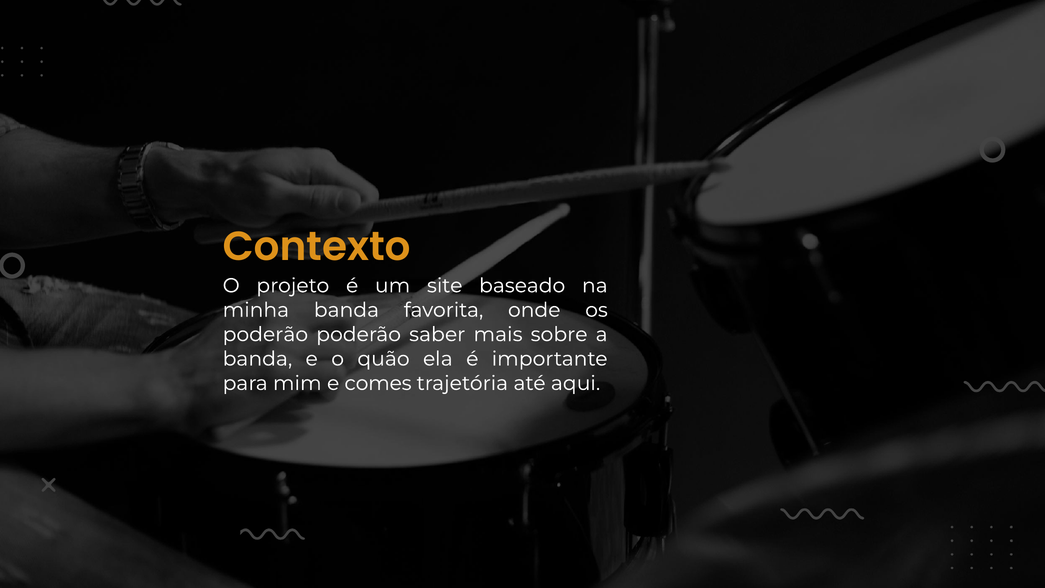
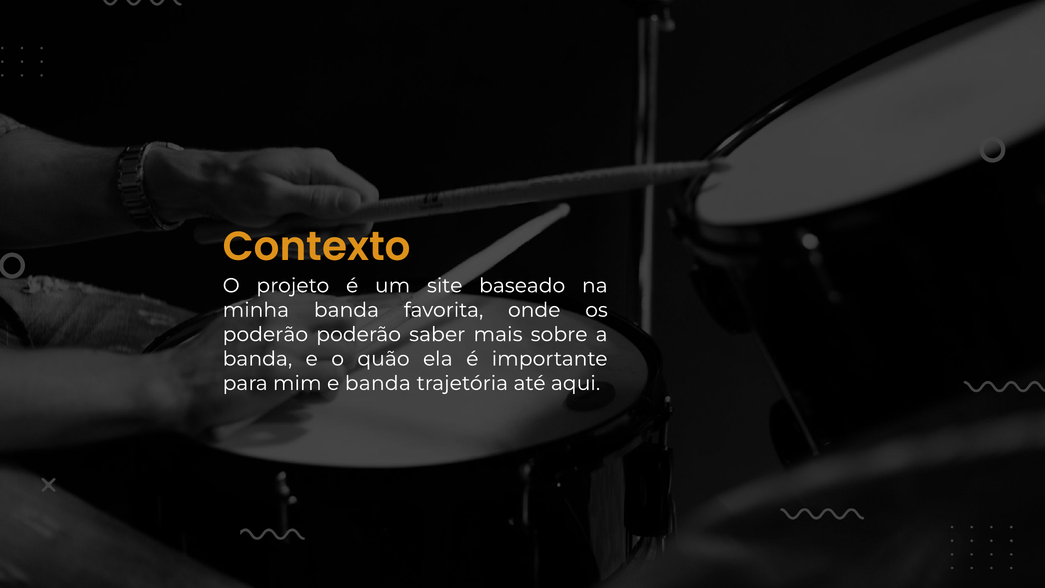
e comes: comes -> banda (378, 383)
